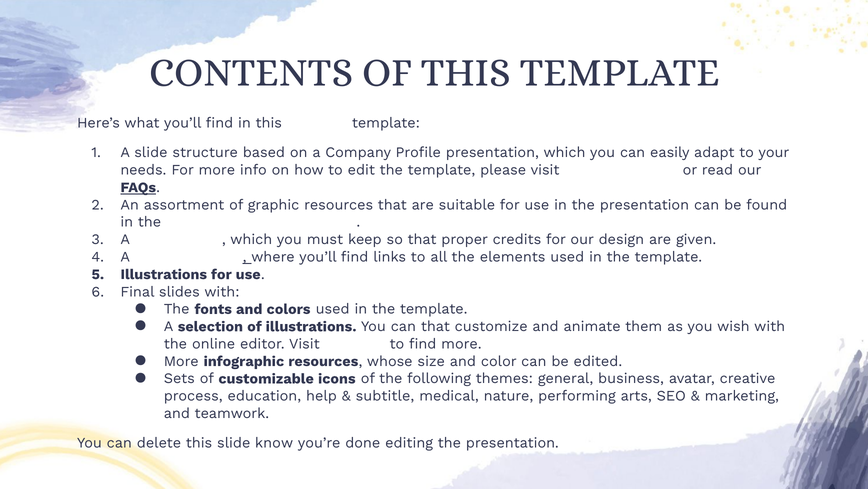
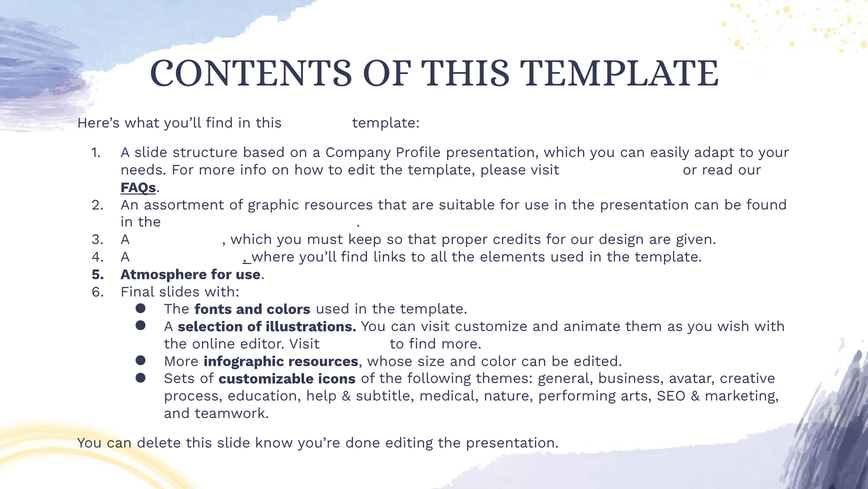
Illustrations: Illustrations -> Atmosphere (164, 274)
can that: that -> visit (435, 326)
